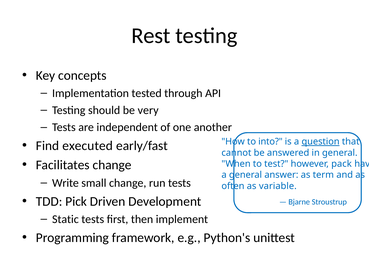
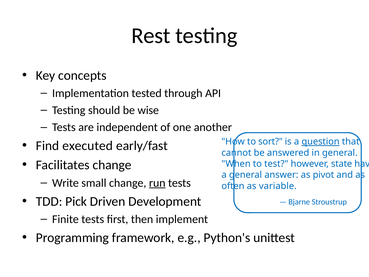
very: very -> wise (148, 110)
into: into -> sort (270, 142)
pack: pack -> state (342, 164)
term: term -> pivot (323, 175)
run underline: none -> present (157, 183)
Static: Static -> Finite (65, 219)
